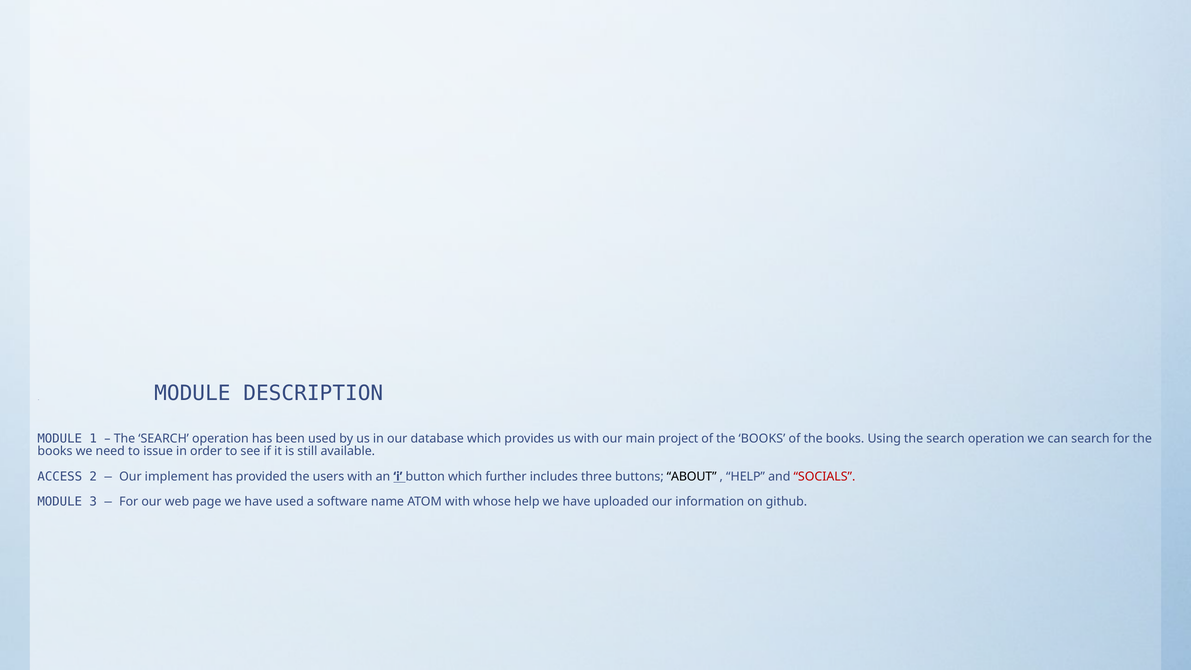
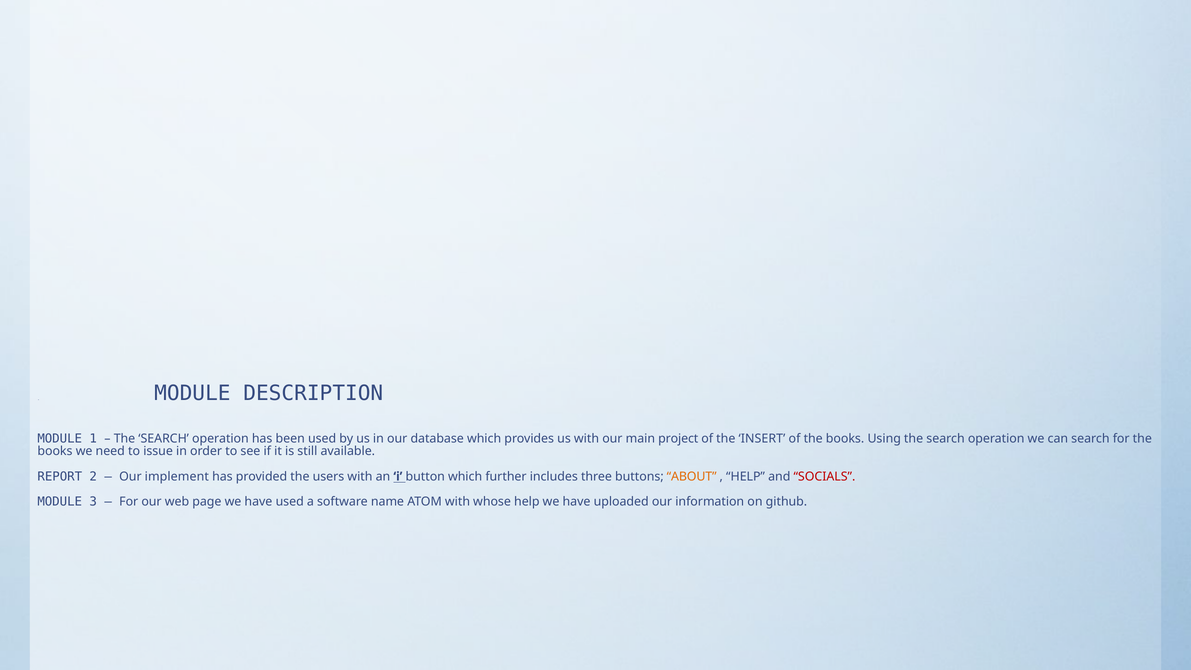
BOOKS: BOOKS -> INSERT (762, 439)
ACCESS: ACCESS -> REPORT (60, 477)
ABOUT colour: black -> orange (692, 477)
